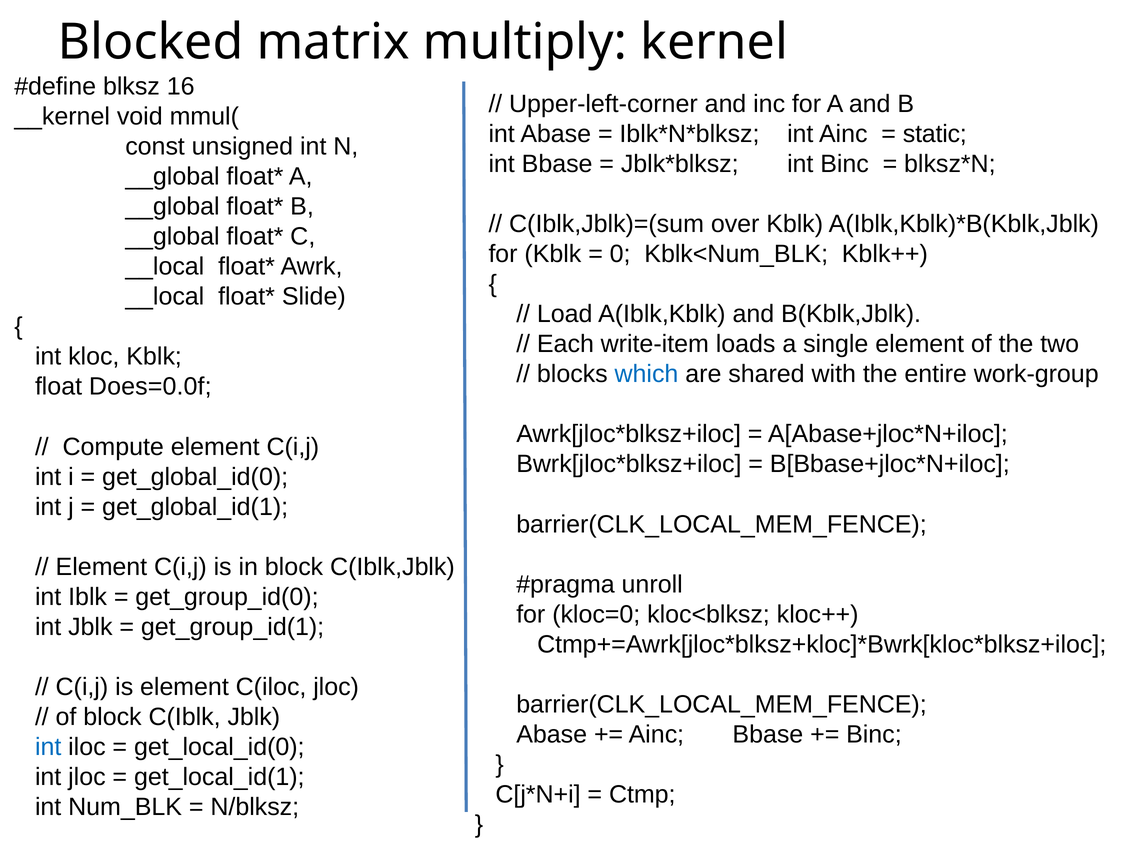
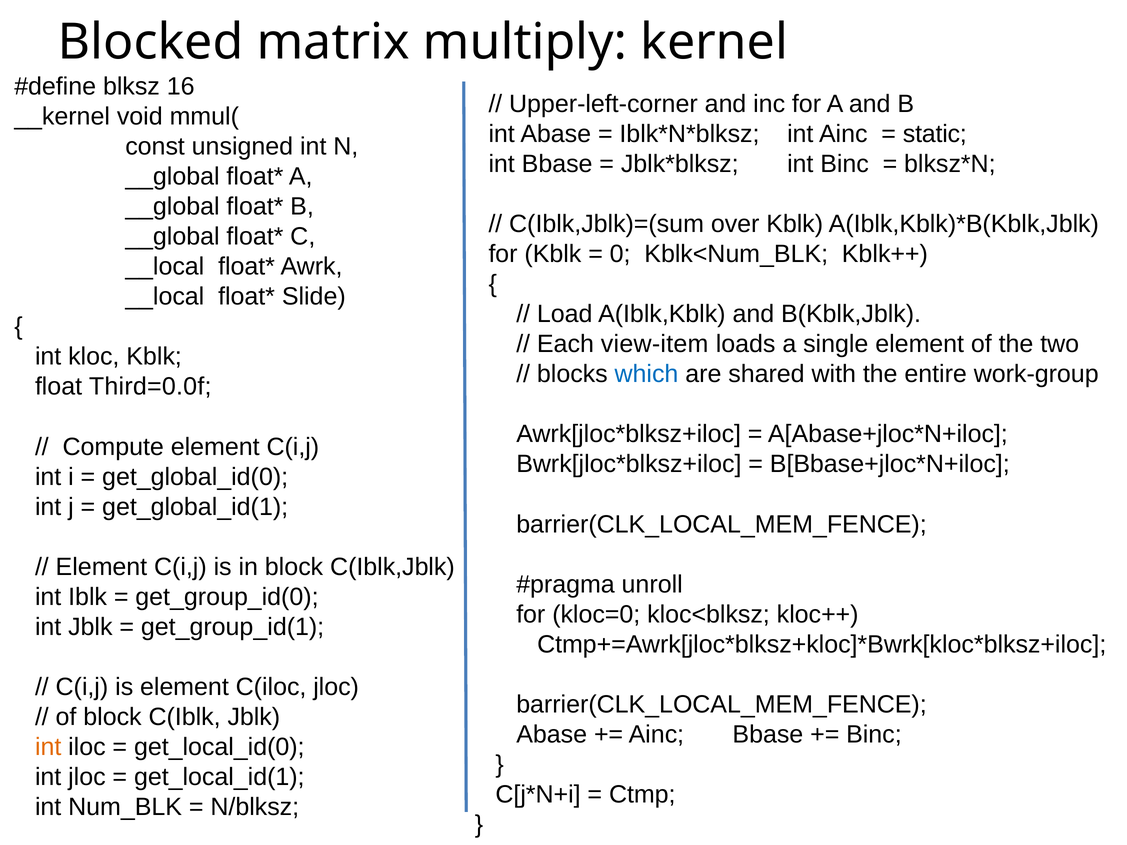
write-item: write-item -> view-item (655, 344)
Does=0.0f: Does=0.0f -> Third=0.0f (150, 387)
int colour: blue -> orange (48, 747)
